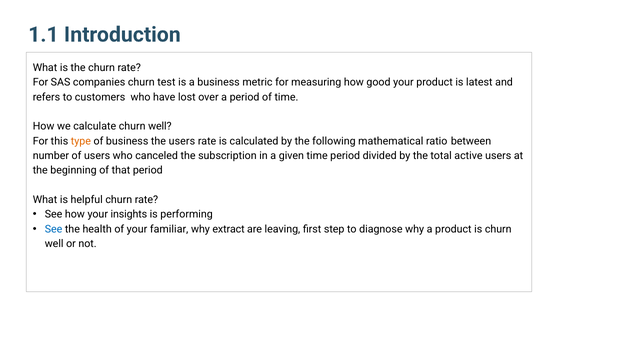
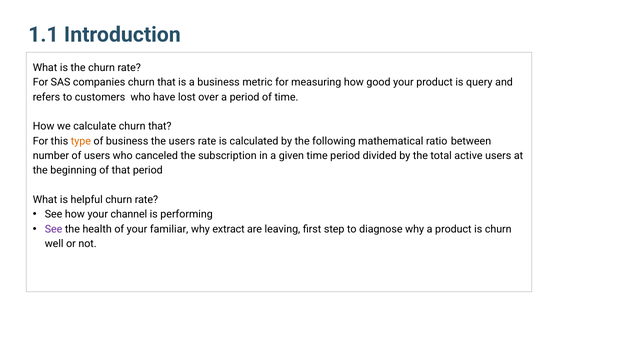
companies churn test: test -> that (166, 82)
latest: latest -> query (479, 82)
calculate churn well: well -> that (160, 127)
insights: insights -> channel (129, 215)
See colour: blue -> purple (54, 229)
